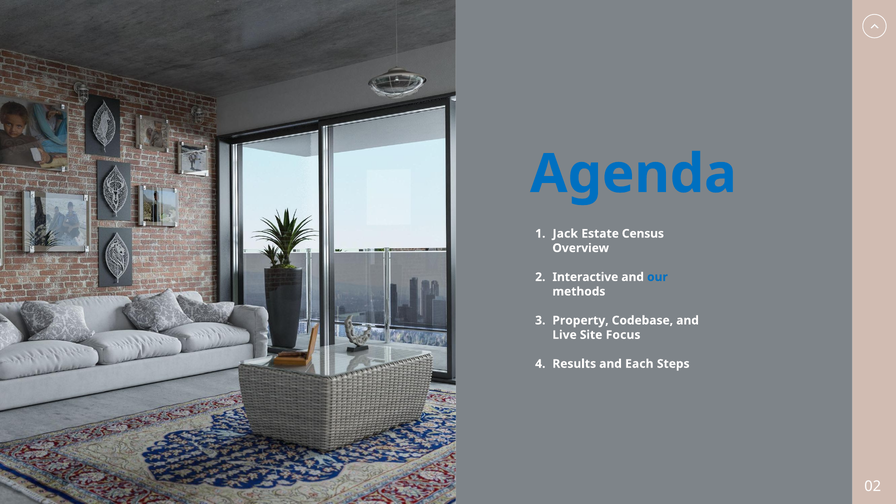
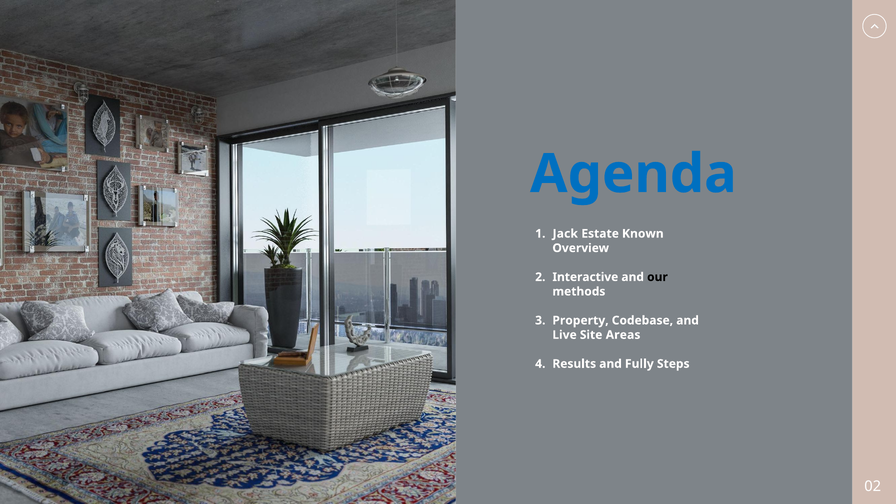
Census: Census -> Known (643, 234)
our colour: blue -> black (657, 277)
Focus: Focus -> Areas (623, 335)
Each: Each -> Fully (639, 364)
